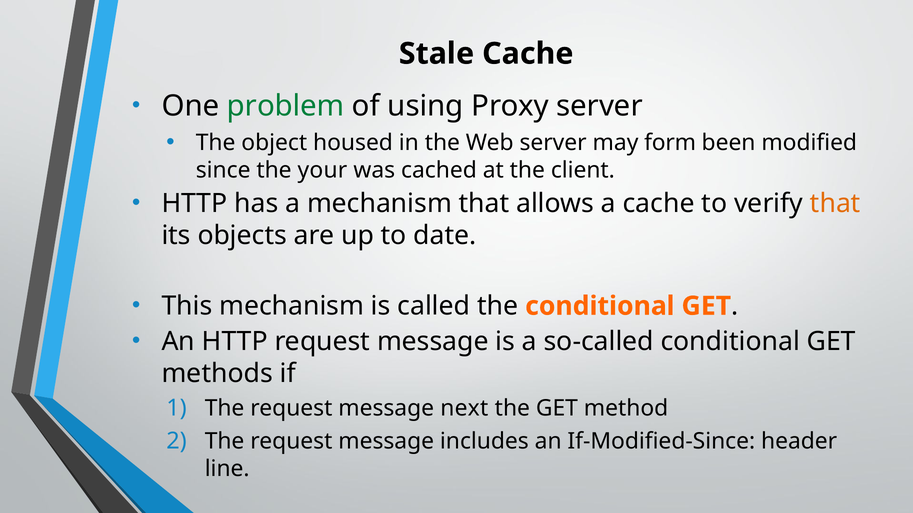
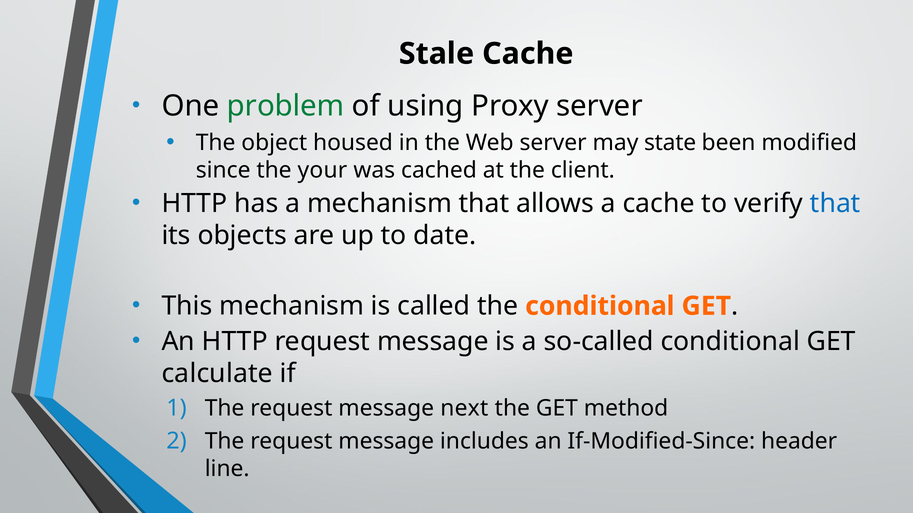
form: form -> state (670, 143)
that colour: orange -> blue (835, 204)
methods: methods -> calculate (217, 374)
